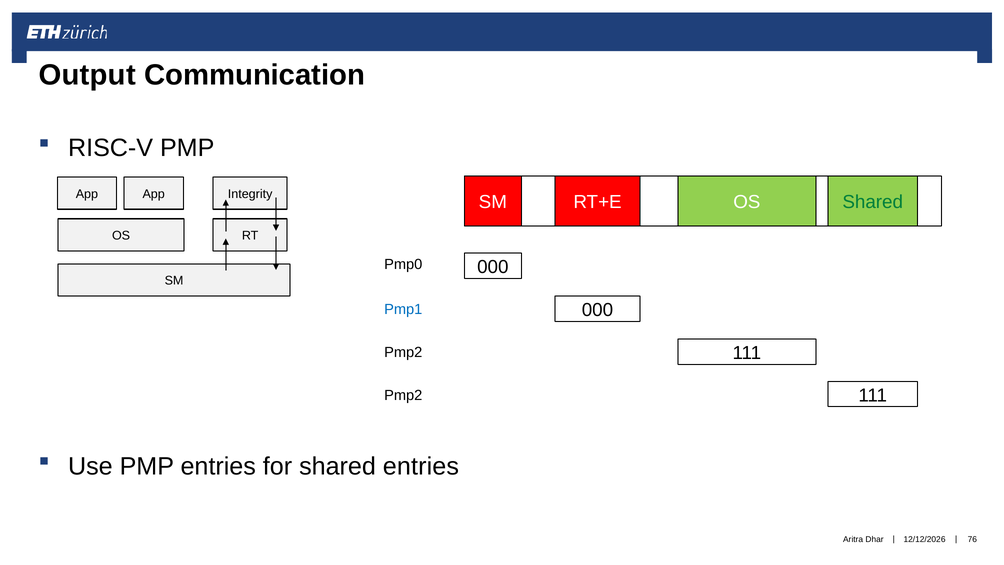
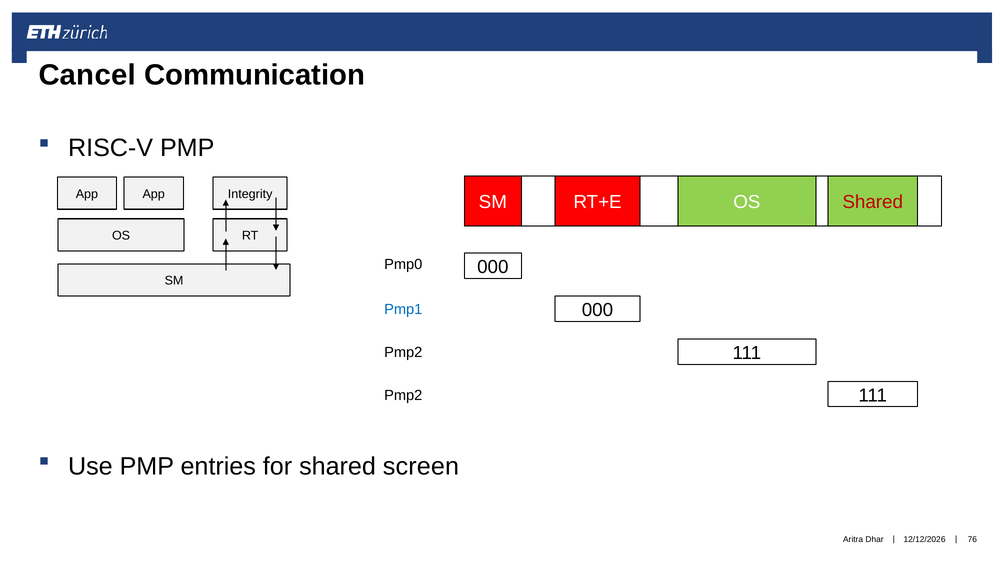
Output: Output -> Cancel (87, 75)
Shared colour: green -> red (873, 202)
shared entries: entries -> screen (421, 466)
